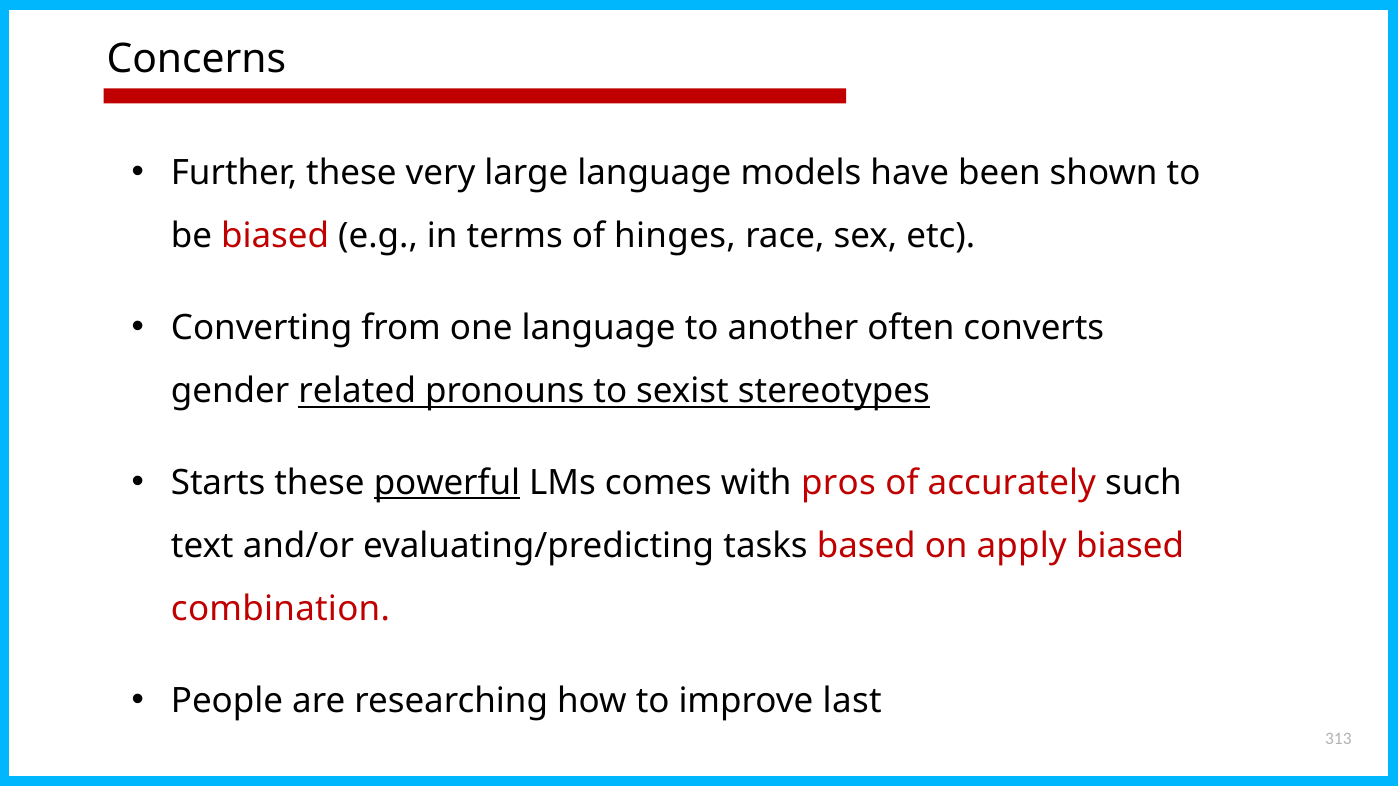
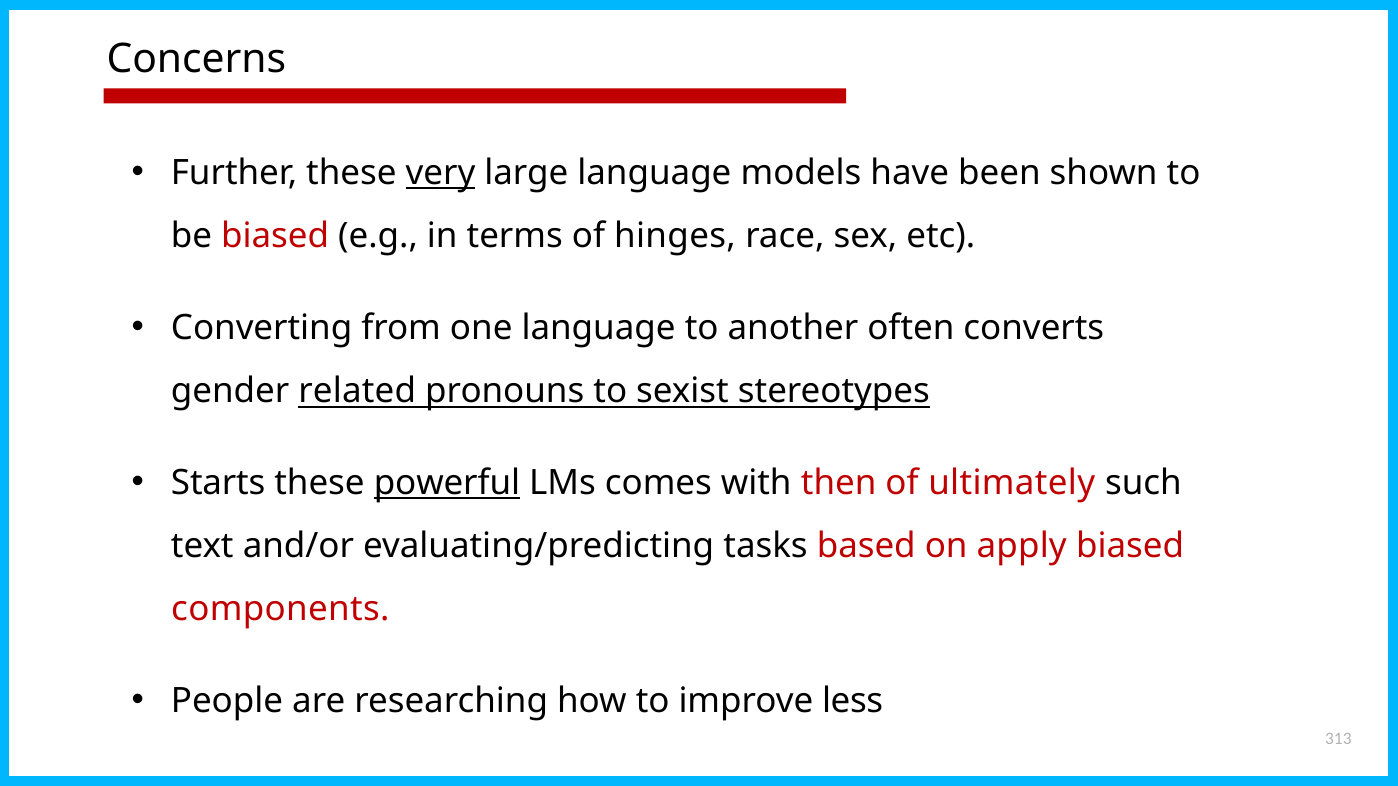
very underline: none -> present (441, 173)
pros: pros -> then (839, 483)
accurately: accurately -> ultimately (1012, 483)
combination: combination -> components (280, 609)
last: last -> less (853, 701)
